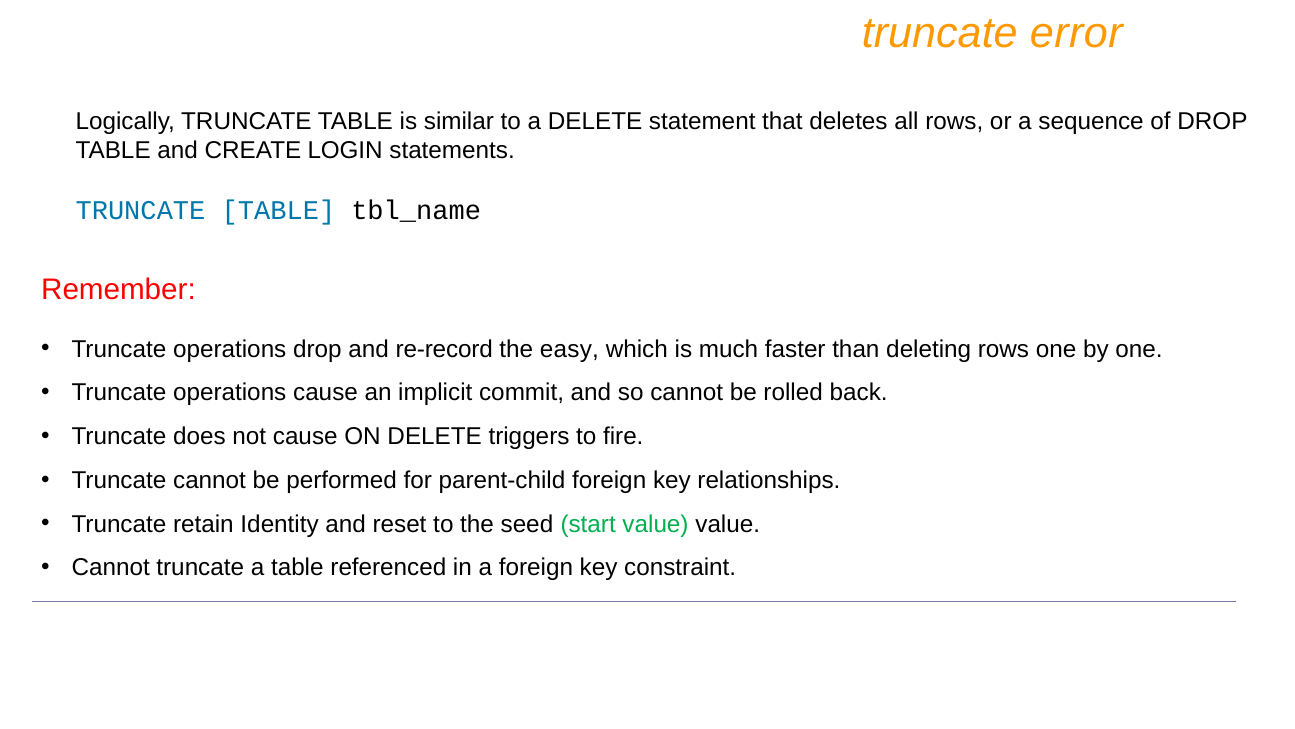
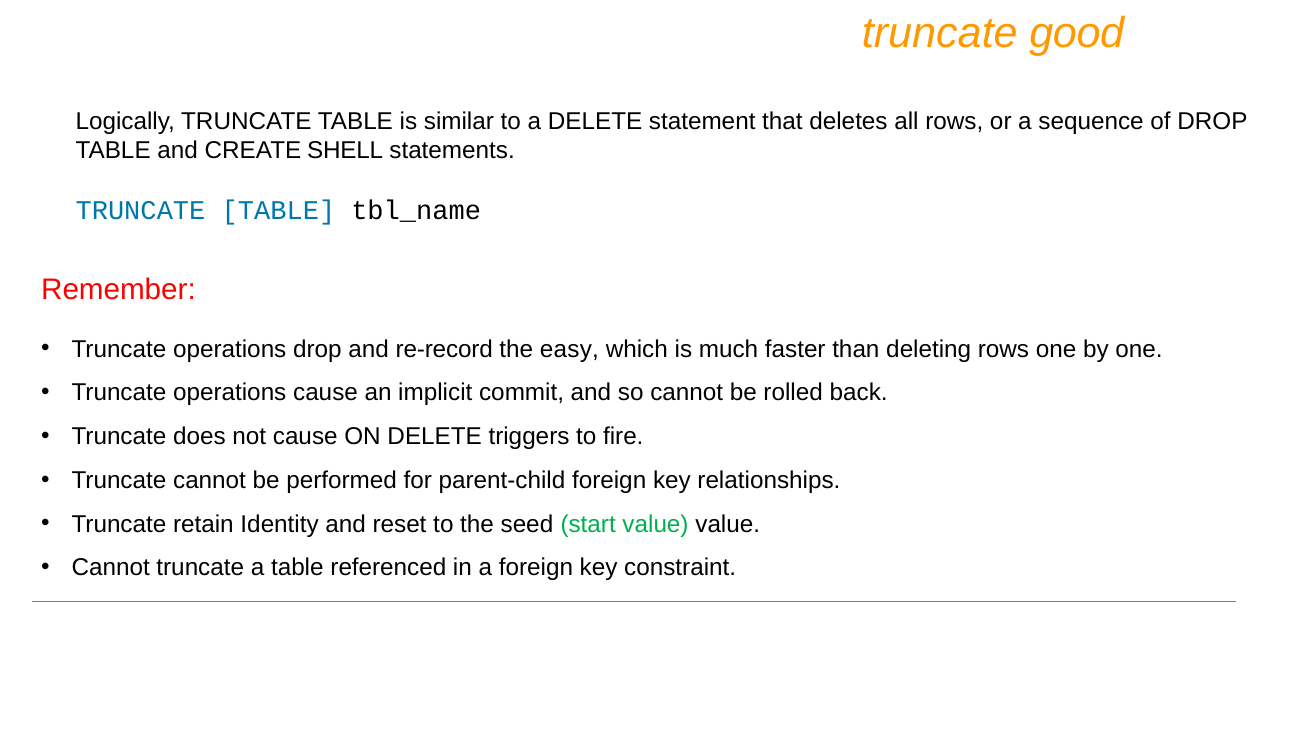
error: error -> good (1077, 34)
LOGIN: LOGIN -> SHELL (345, 150)
